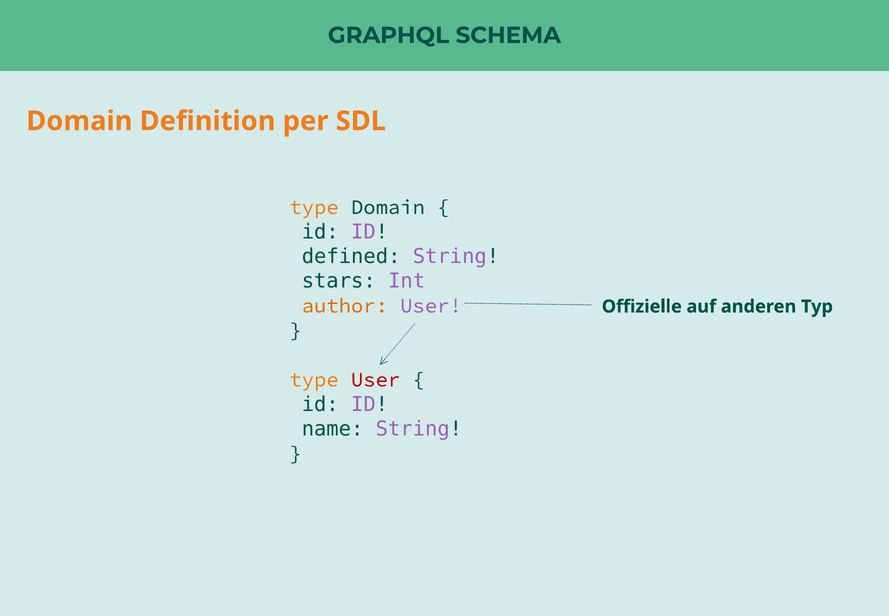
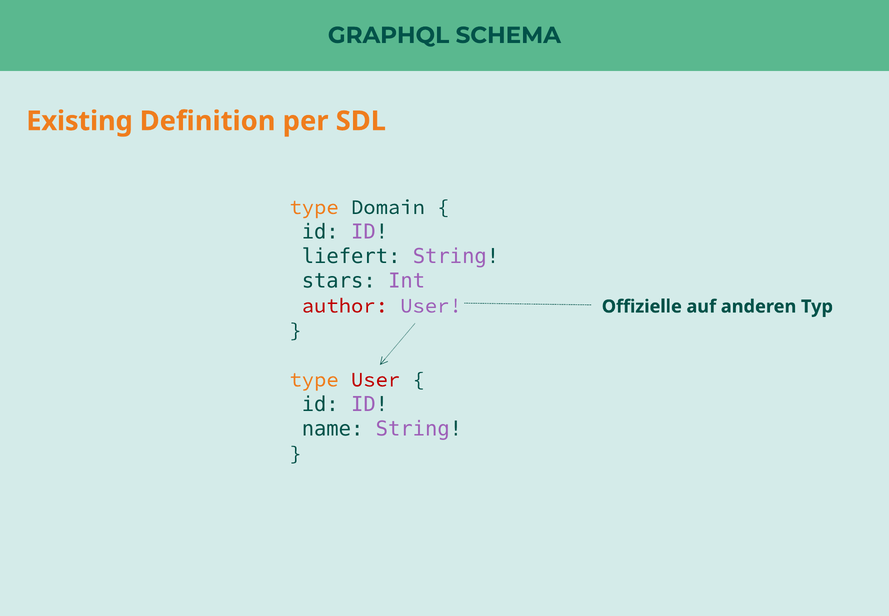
Domain: Domain -> Existing (80, 121)
defined: defined -> liefert (351, 256)
author colour: orange -> red (345, 305)
